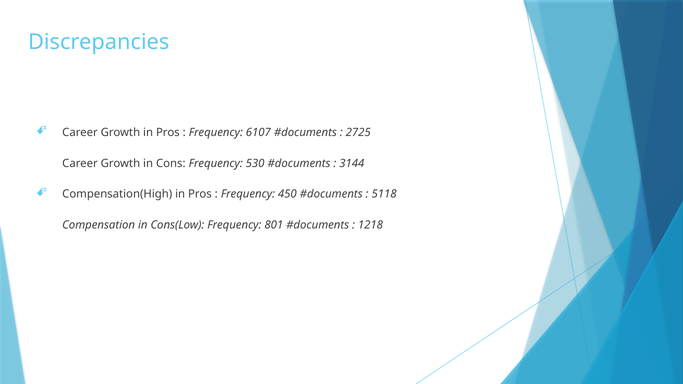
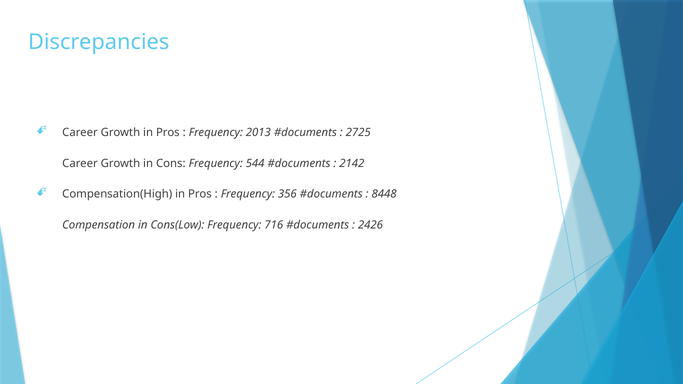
6107: 6107 -> 2013 (258, 132)
530: 530 -> 544 (255, 163)
3144: 3144 -> 2142 (352, 163)
450: 450 -> 356 (287, 194)
5118: 5118 -> 8448 (384, 194)
801: 801 -> 716 (274, 225)
1218: 1218 -> 2426 (370, 225)
